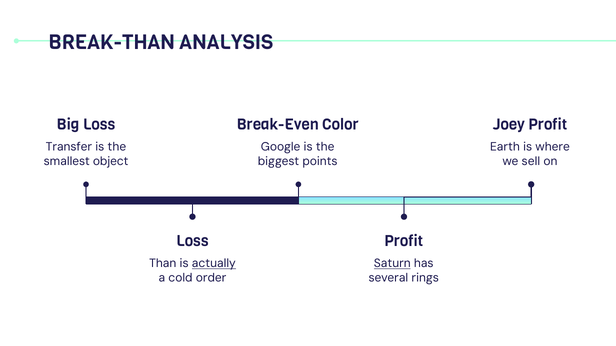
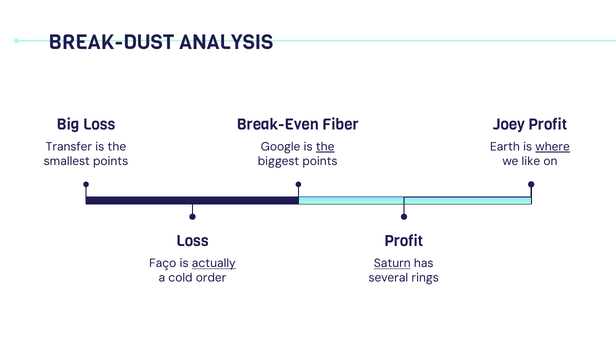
BREAK-THAN: BREAK-THAN -> BREAK-DUST (111, 43)
Color: Color -> Fiber (340, 125)
the underline: none -> present (325, 147)
where underline: none -> present (553, 147)
smallest object: object -> points (111, 162)
sell: sell -> like (531, 162)
Than: Than -> Faço (163, 264)
